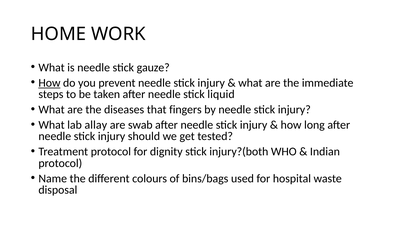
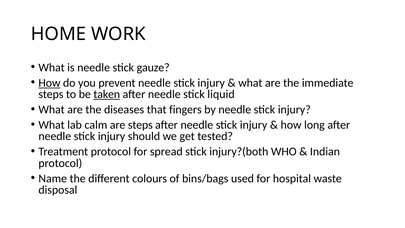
taken underline: none -> present (107, 94)
allay: allay -> calm (96, 125)
are swab: swab -> steps (140, 125)
dignity: dignity -> spread (166, 152)
